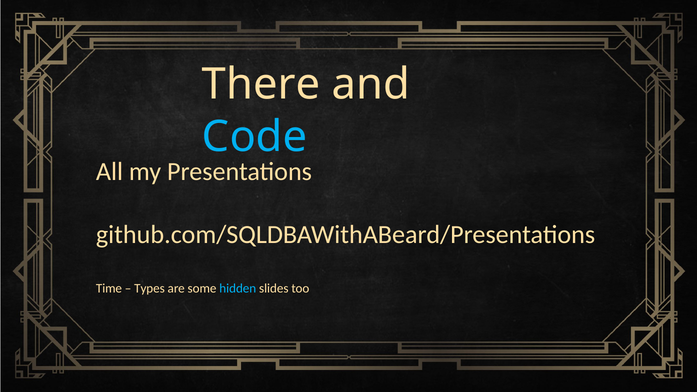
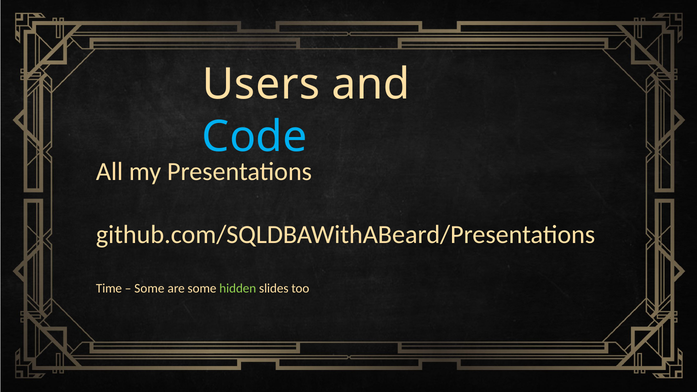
There: There -> Users (261, 85)
Types: Types -> Some (149, 288)
hidden colour: light blue -> light green (238, 288)
